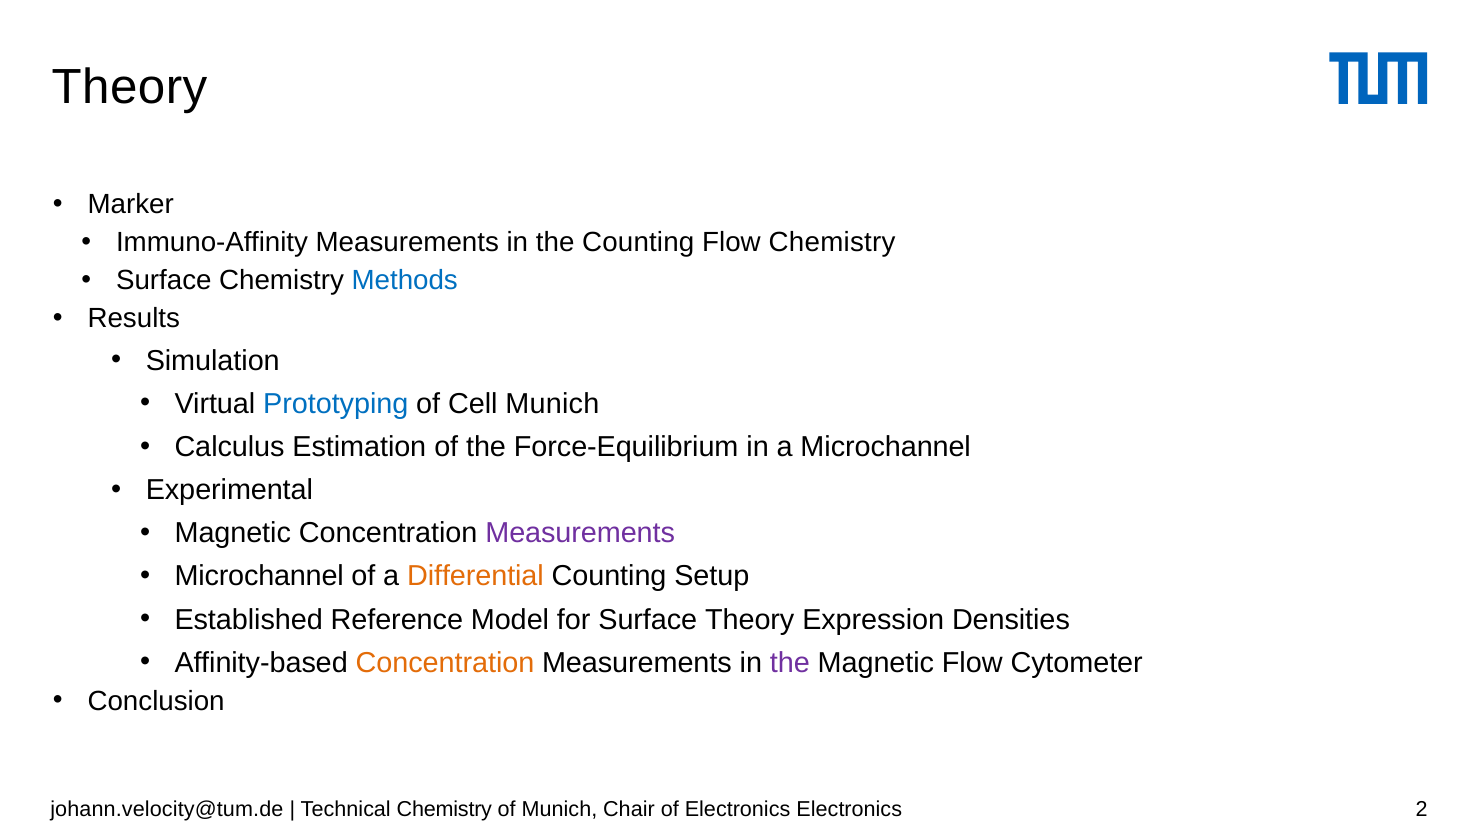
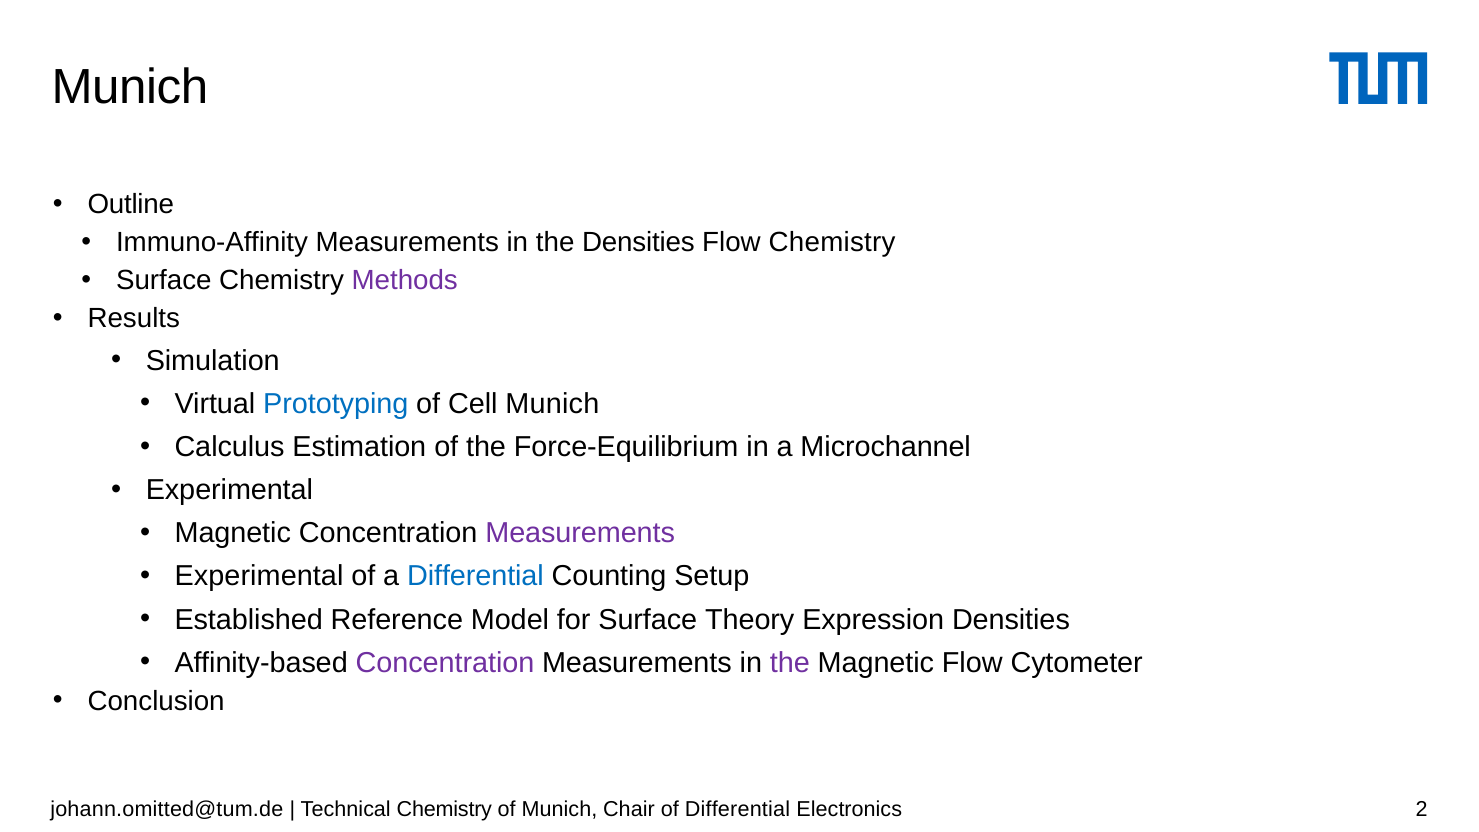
Theory: Theory -> Munich (130, 87)
Marker: Marker -> Outline (131, 205)
the Counting: Counting -> Densities (638, 243)
Methods colour: blue -> purple (405, 280)
Microchannel: Microchannel -> Experimental (259, 576)
Differential colour: orange -> blue (475, 576)
Concentration colour: orange -> purple (445, 663)
johann.velocity@tum.de: johann.velocity@tum.de -> johann.omitted@tum.de (167, 809)
of Electronics: Electronics -> Differential (738, 809)
